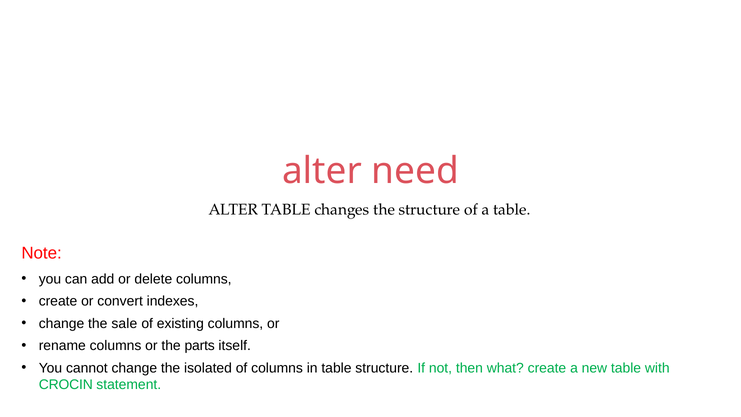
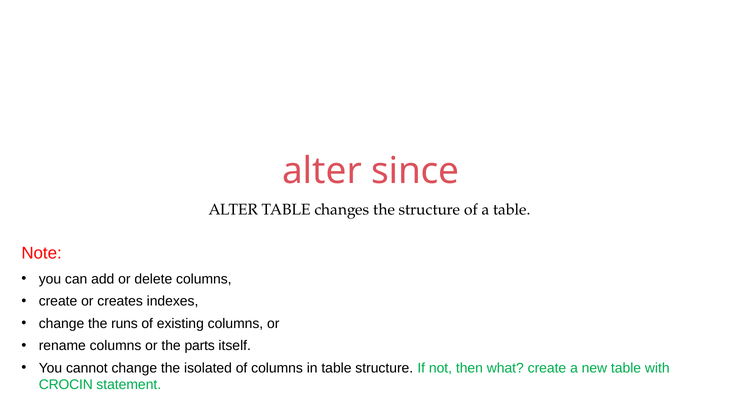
need: need -> since (415, 171)
convert: convert -> creates (120, 301)
sale: sale -> runs (124, 323)
